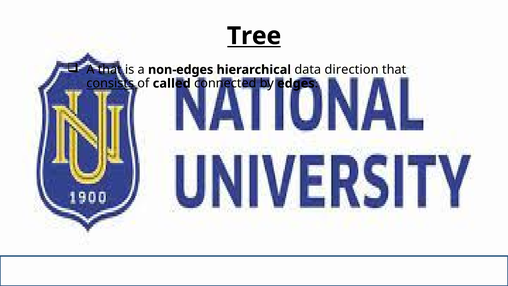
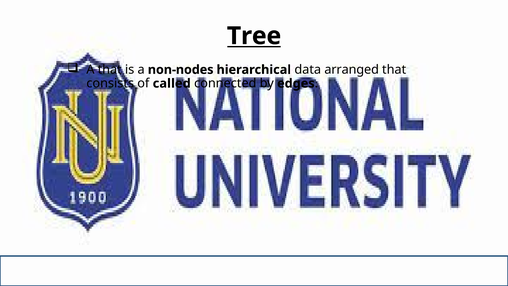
non-edges: non-edges -> non-nodes (181, 70)
direction: direction -> arranged (352, 70)
consists underline: present -> none (110, 83)
